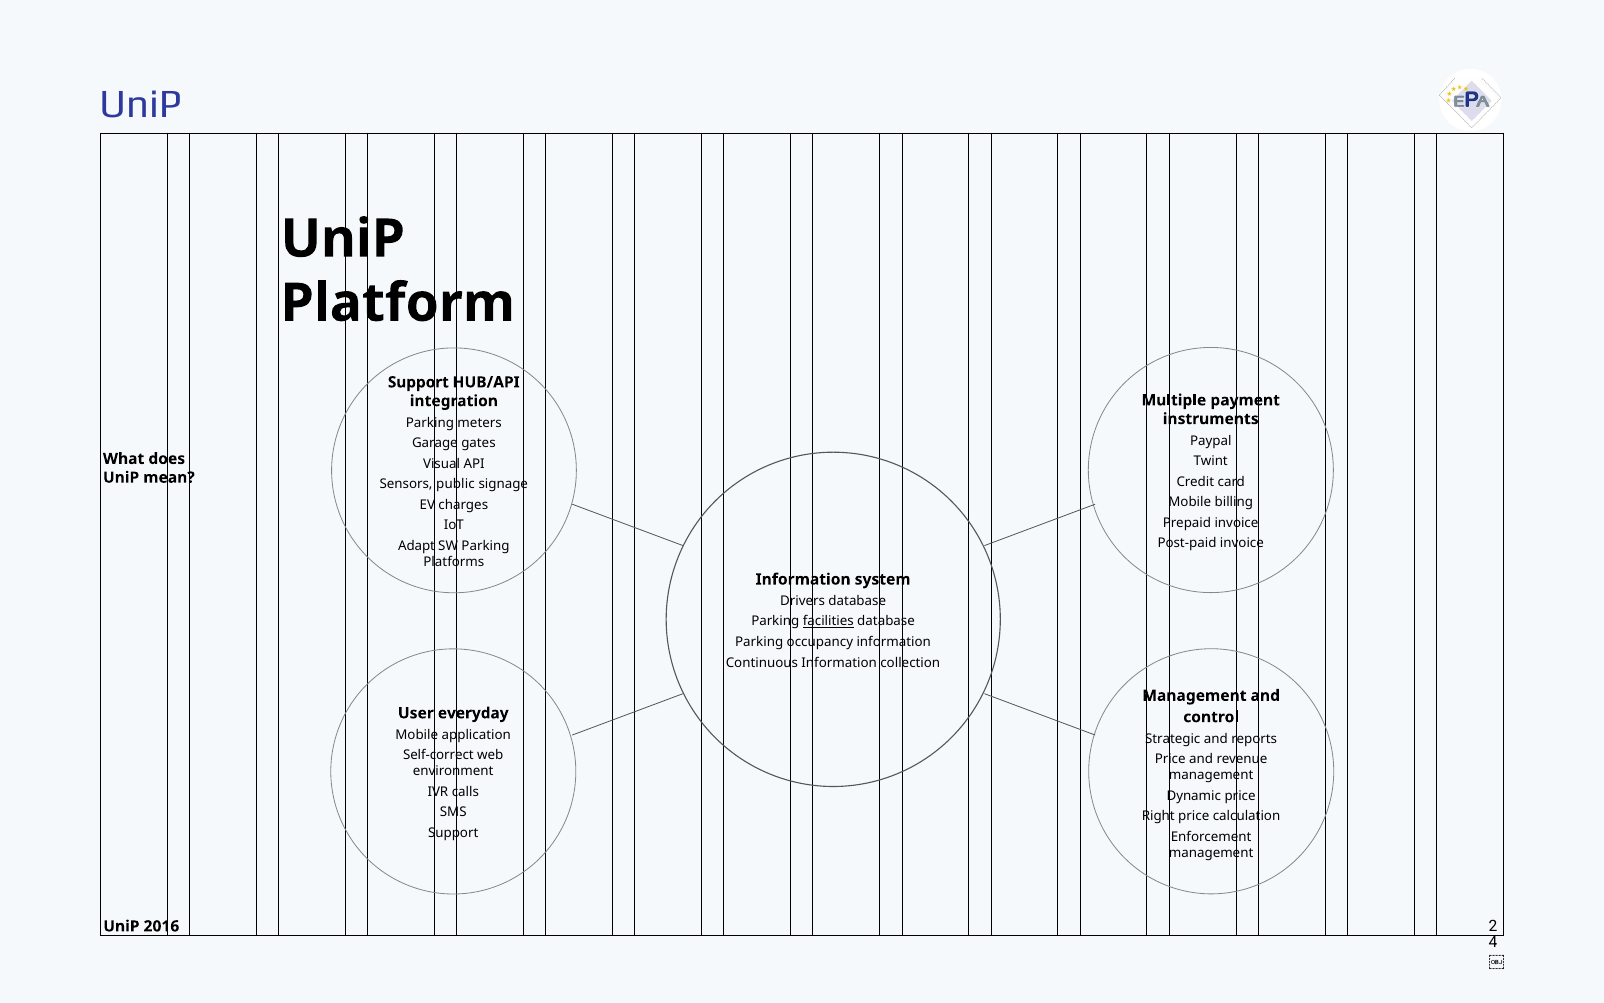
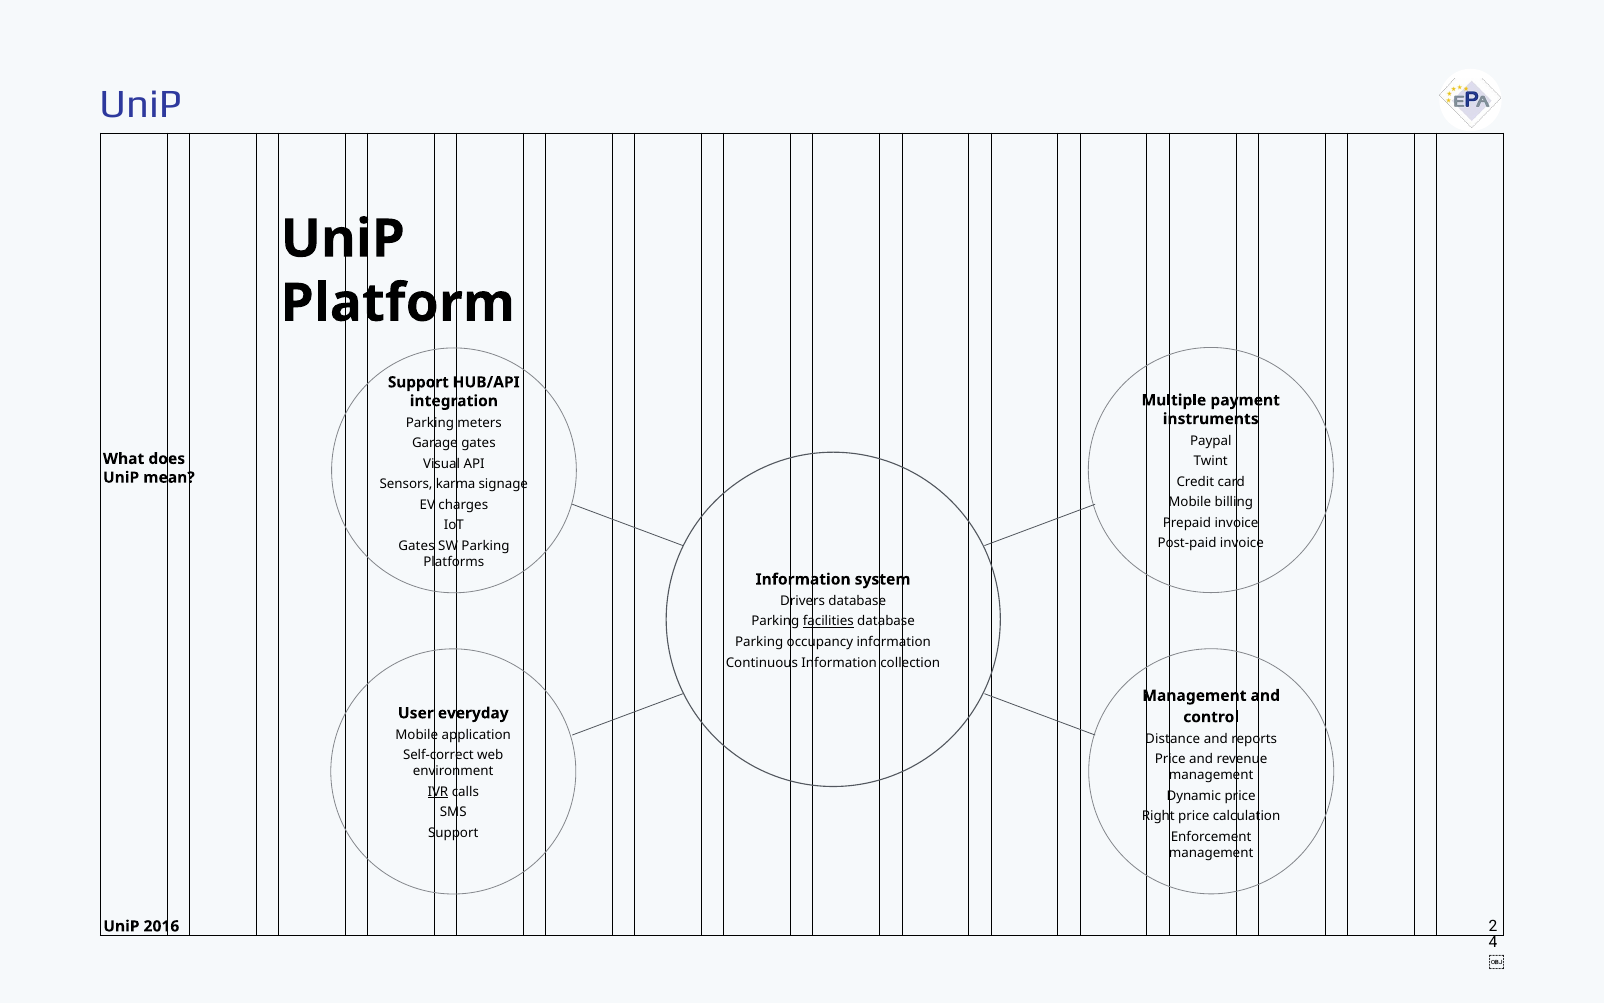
public: public -> karma (456, 484)
Adapt: Adapt -> Gates (416, 545)
Strategic: Strategic -> Distance (1173, 738)
IVR underline: none -> present (438, 792)
